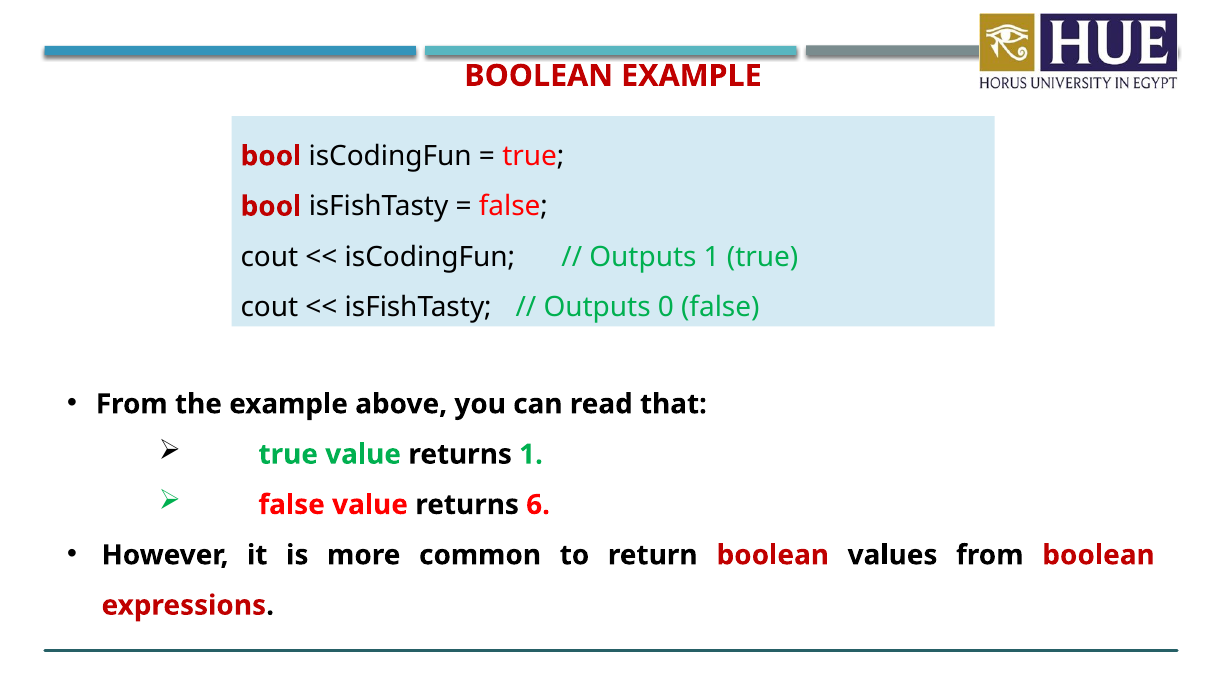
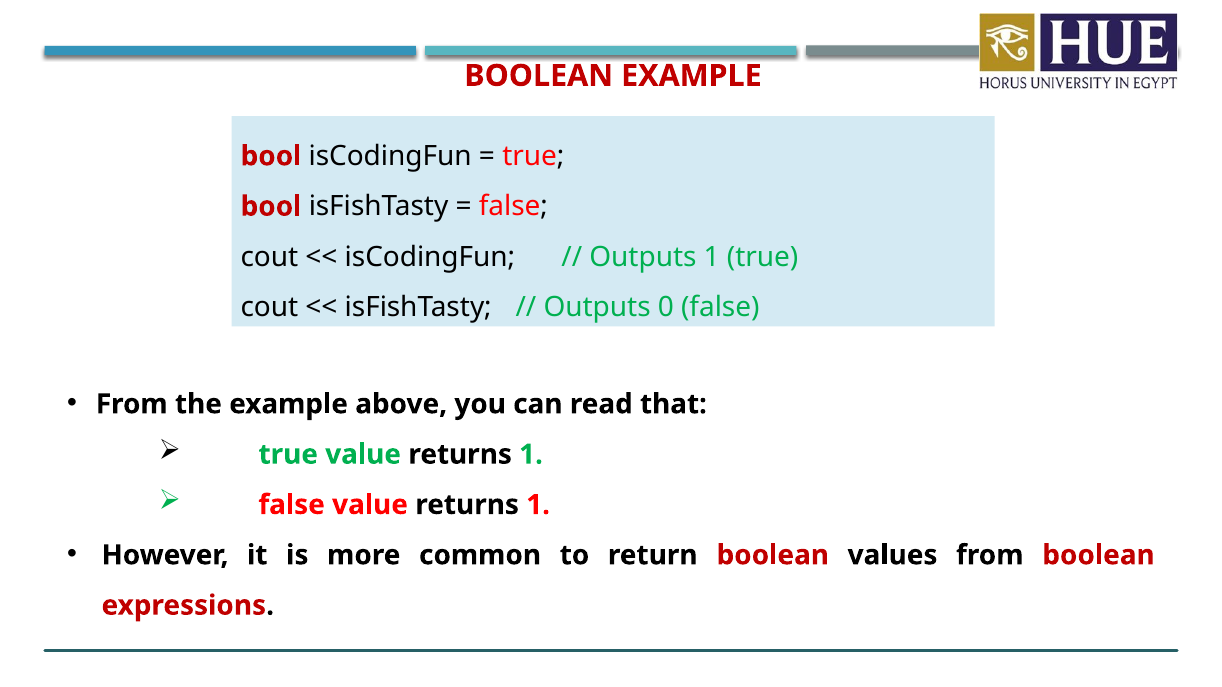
false value returns 6: 6 -> 1 (538, 505)
